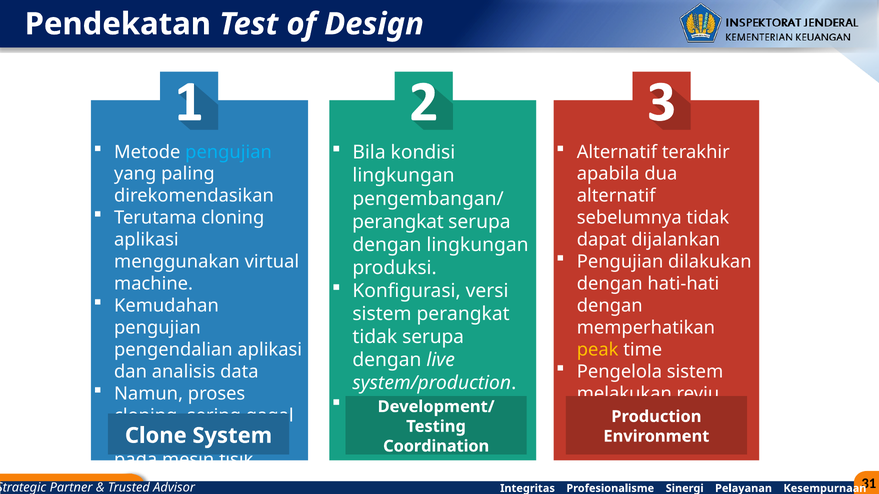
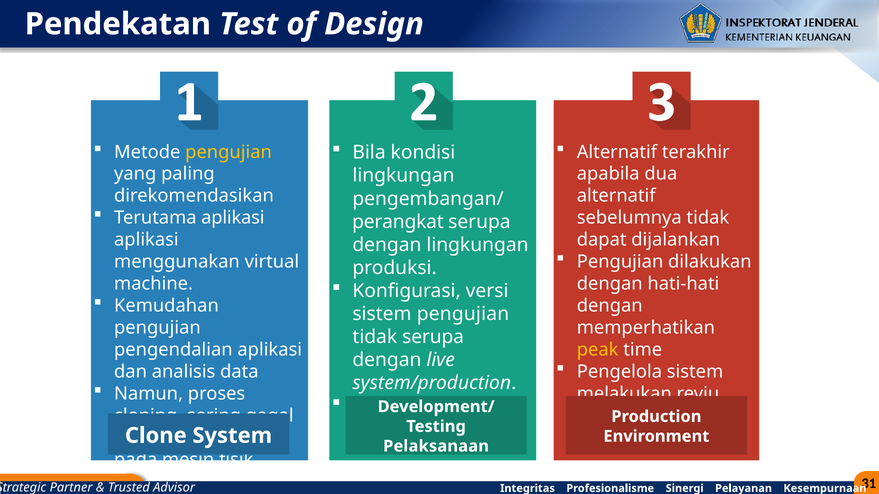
pengujian colour: light blue -> yellow (229, 152)
Terutama cloning: cloning -> aplikasi (233, 218)
sistem perangkat: perangkat -> pengujian (463, 314)
Coordination: Coordination -> Pelaksanaan (436, 447)
